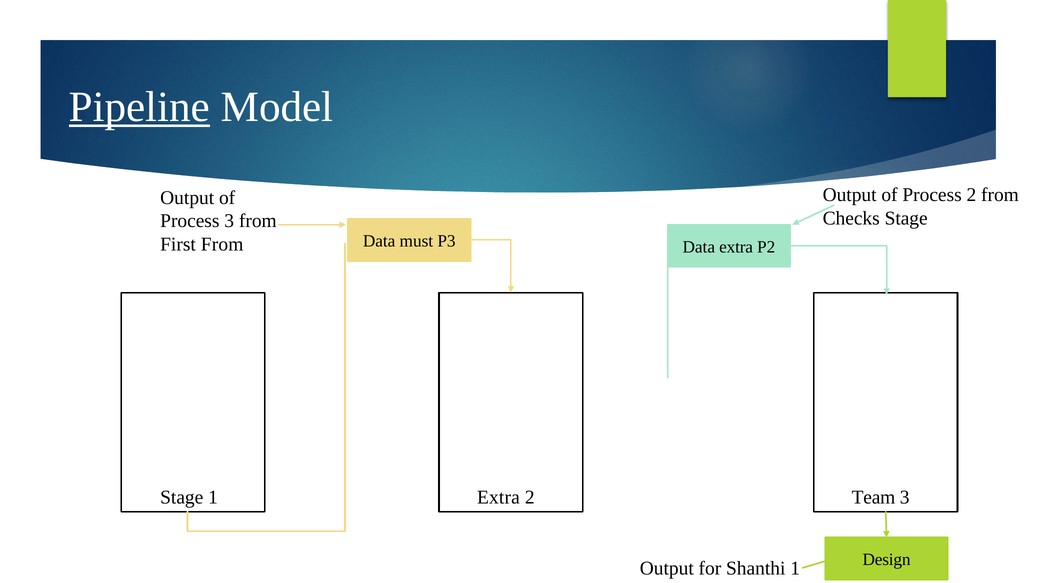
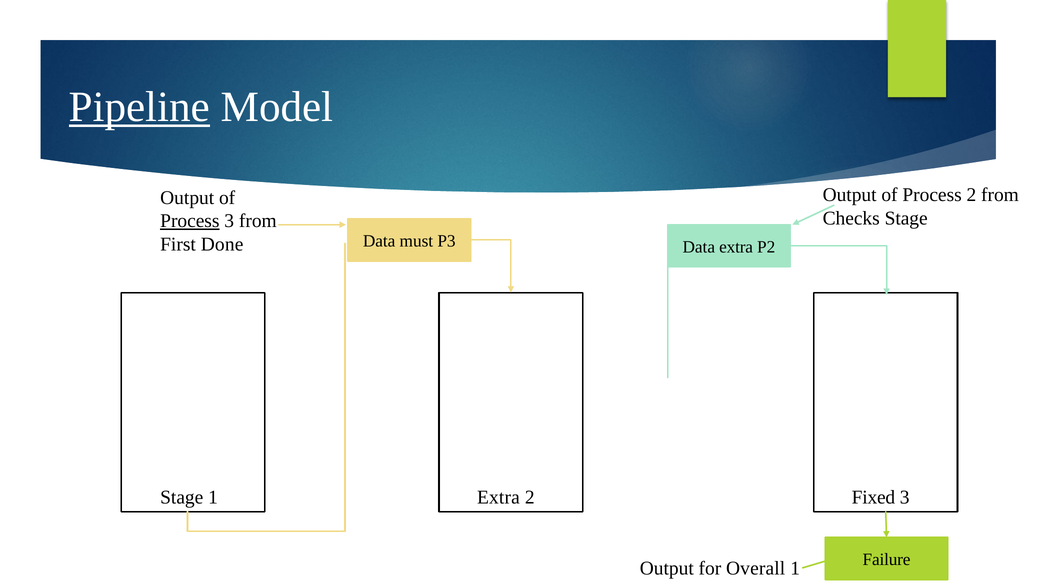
Process underline: none -> present (190, 221)
First From: From -> Done (222, 244)
Team: Team -> Fixed (873, 497)
Design: Design -> Failure (887, 560)
Shanthi: Shanthi -> Overall (756, 569)
